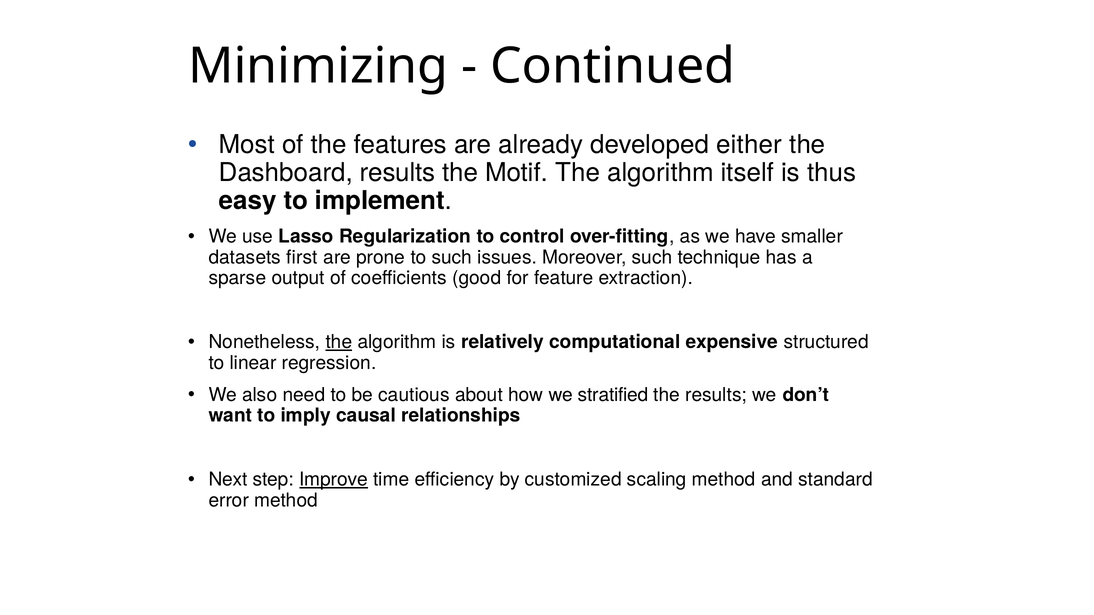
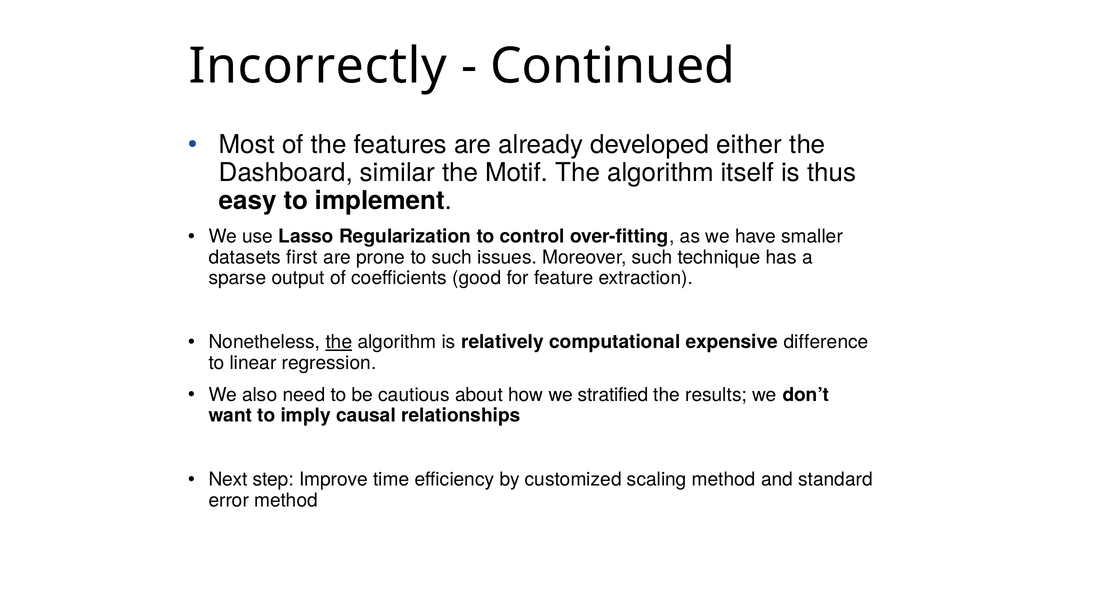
Minimizing: Minimizing -> Incorrectly (318, 66)
Dashboard results: results -> similar (397, 173)
structured: structured -> difference (826, 342)
Improve underline: present -> none (334, 480)
